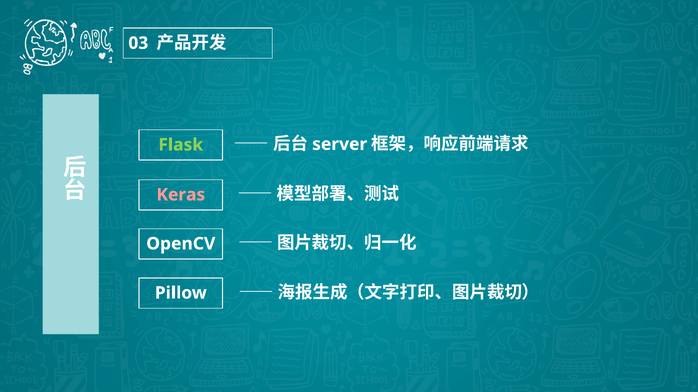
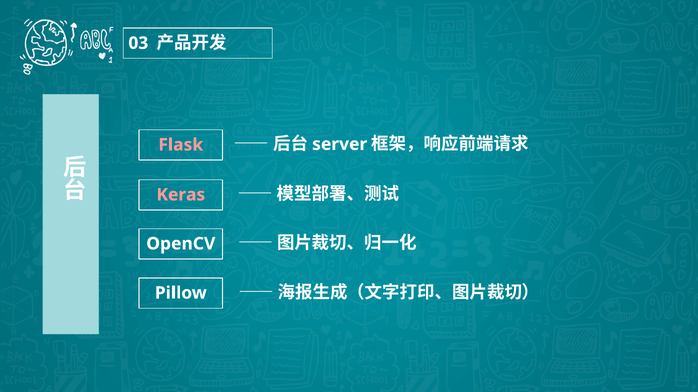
Flask colour: light green -> pink (181, 145)
